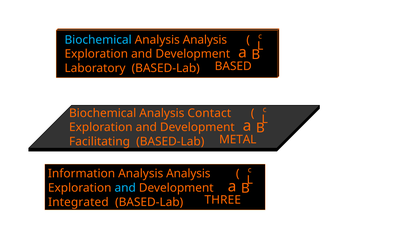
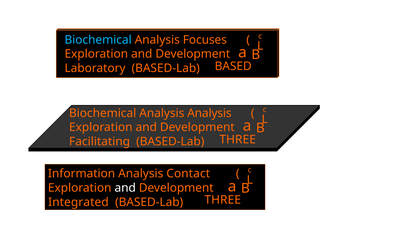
Analysis: Analysis -> Focuses (205, 40)
Analysis Contact: Contact -> Analysis (209, 113)
METAL: METAL -> THREE (238, 139)
Analysis: Analysis -> Contact (188, 174)
and colour: light blue -> white (125, 188)
